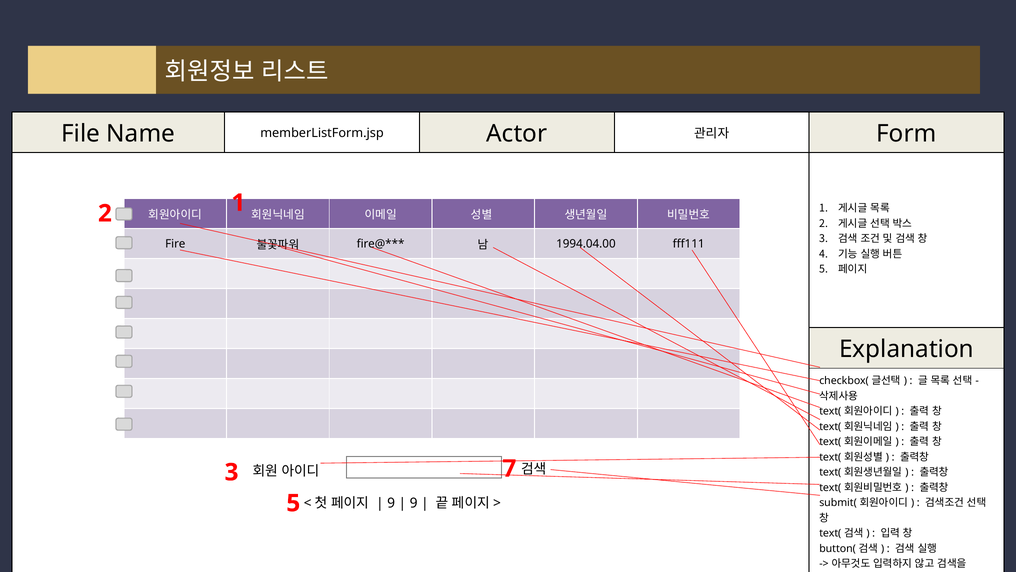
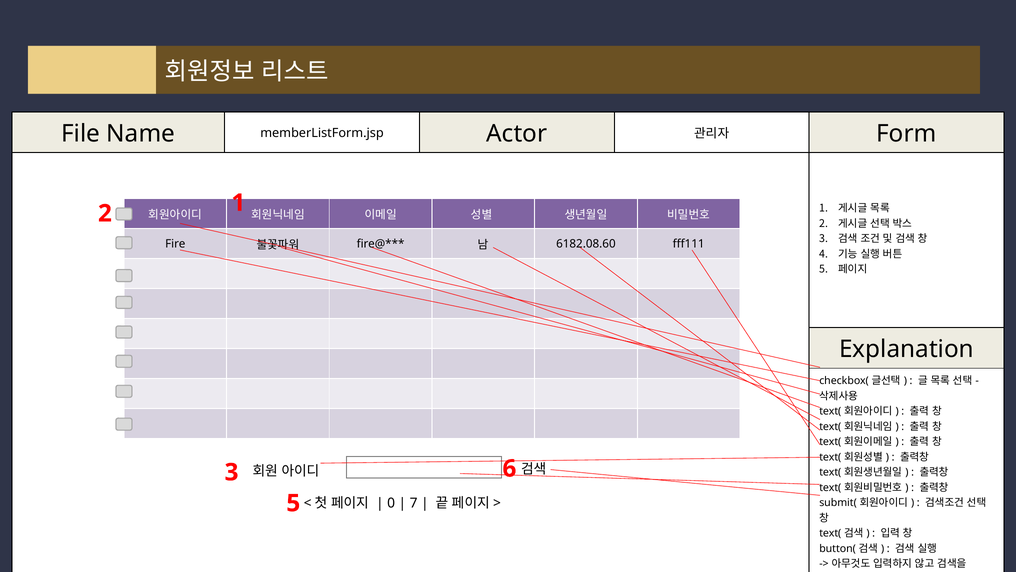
1994.04.00: 1994.04.00 -> 6182.08.60 (586, 244)
7: 7 -> 6 (509, 468)
9: 9 -> 0 (391, 503)
9: 9 -> 7 (414, 503)
